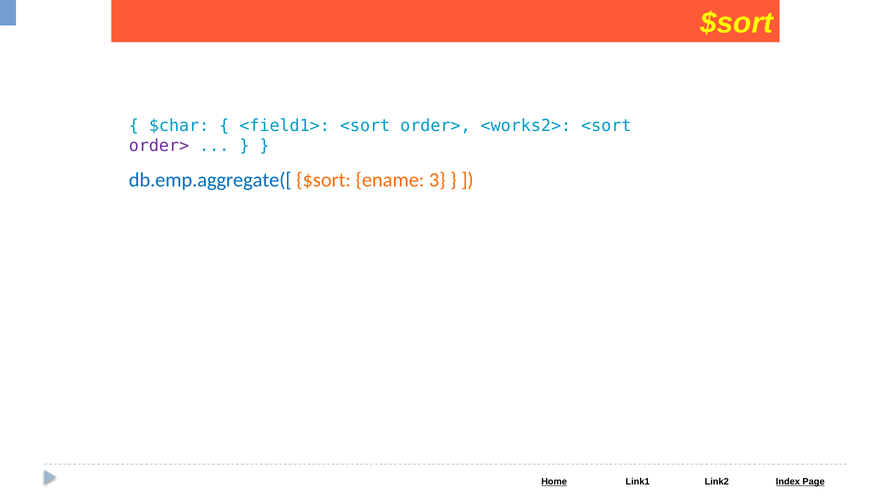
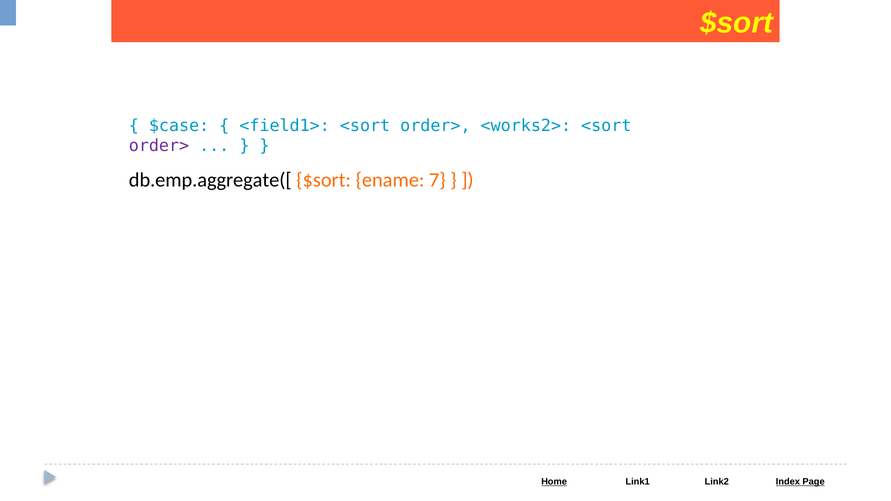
$char: $char -> $case (179, 126)
db.emp.aggregate([ colour: blue -> black (210, 180)
3: 3 -> 7 (437, 180)
